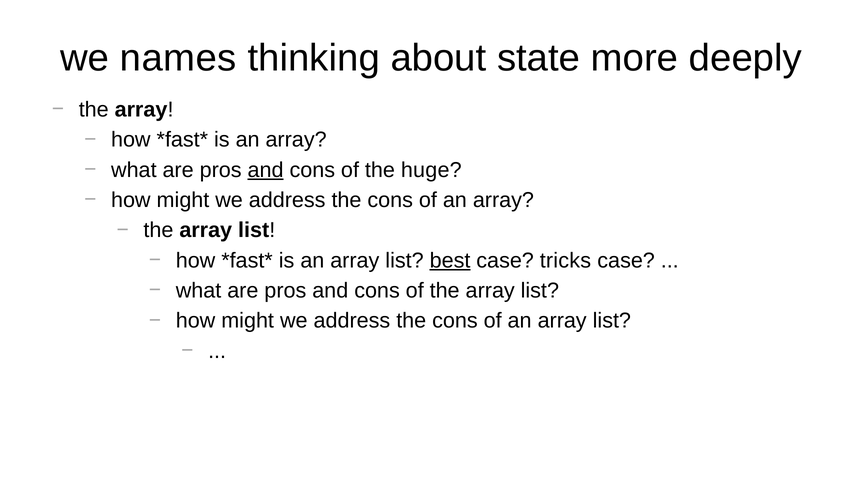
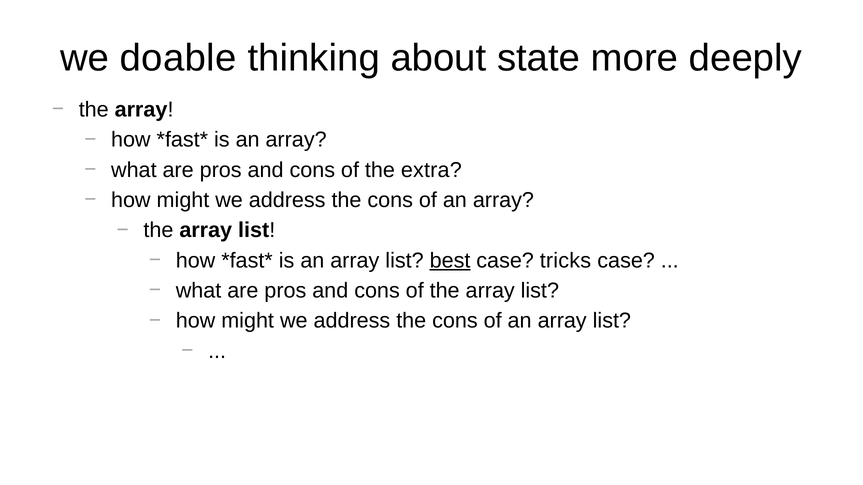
names: names -> doable (178, 58)
and underline: present -> none (266, 170)
huge: huge -> extra (431, 170)
